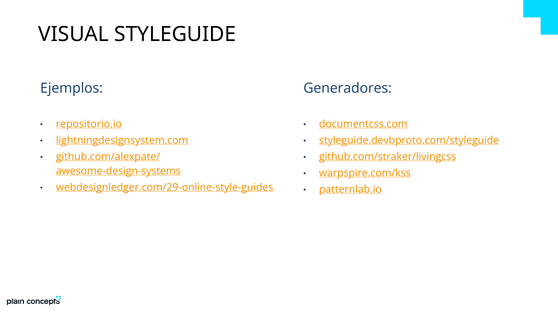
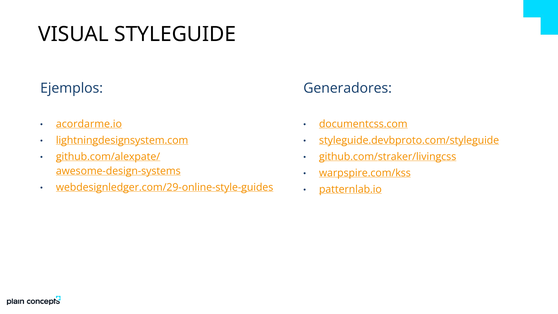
repositorio.io: repositorio.io -> acordarme.io (89, 124)
